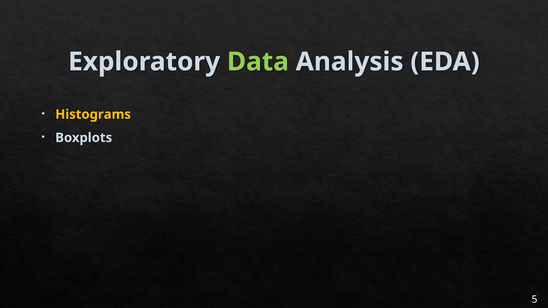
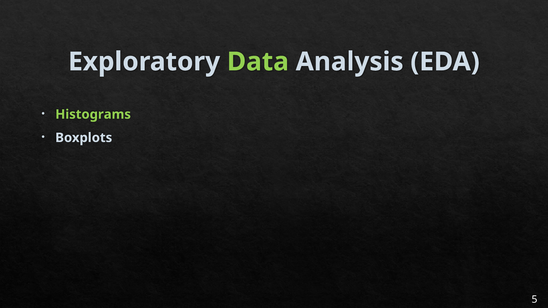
Histograms colour: yellow -> light green (93, 114)
